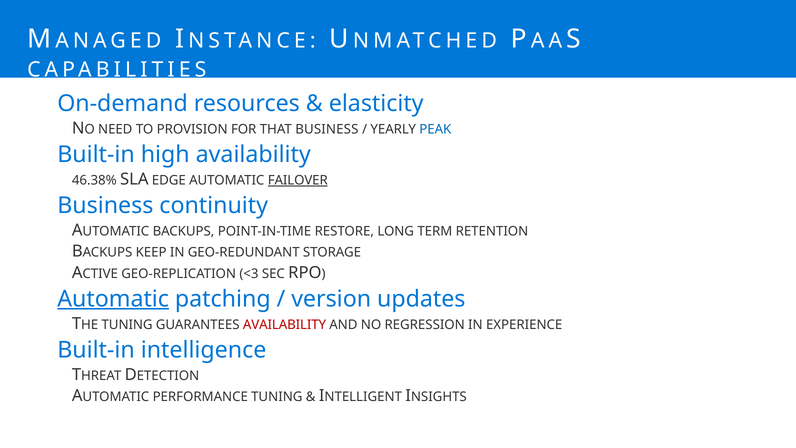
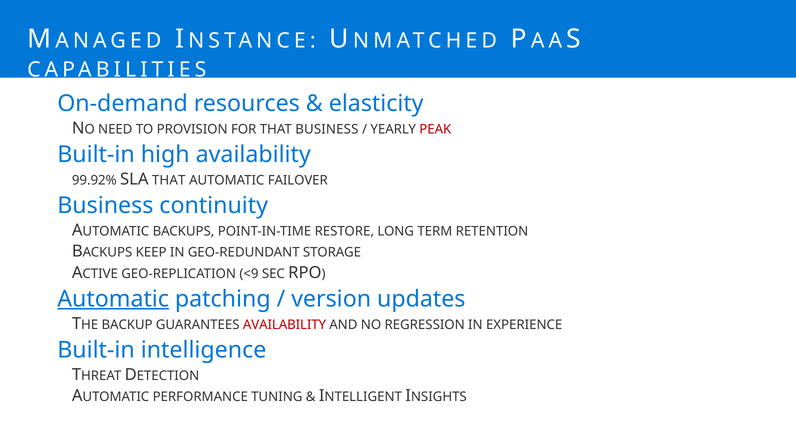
PEAK colour: blue -> red (435, 129)
46.38%: 46.38% -> 99.92% (94, 180)
SLA EDGE: EDGE -> THAT (169, 180)
FAILOVER underline: present -> none (298, 180)
<3: <3 -> <9 (249, 274)
TUNING: TUNING -> BACKUP (127, 325)
